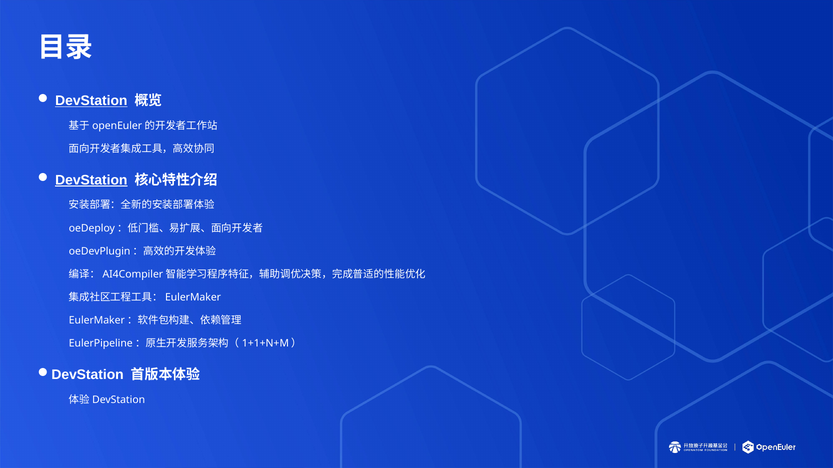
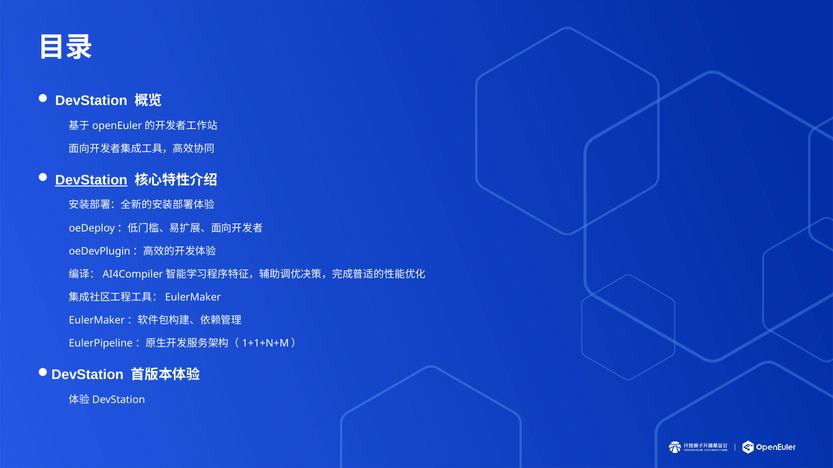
DevStation underline: present -> none (91, 101)
